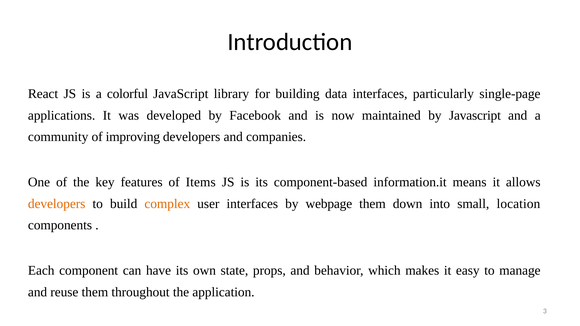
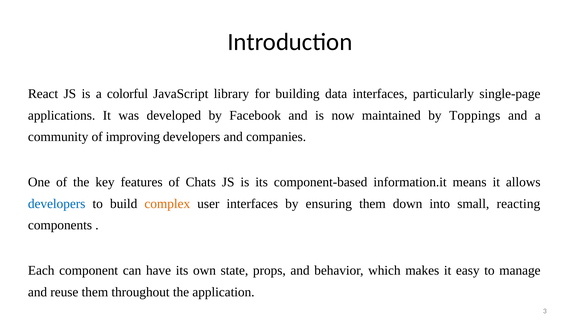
by Javascript: Javascript -> Toppings (475, 115)
Items: Items -> Chats (201, 182)
developers colour: orange -> blue (57, 204)
webpage: webpage -> ensuring (329, 204)
location: location -> reacting (518, 204)
